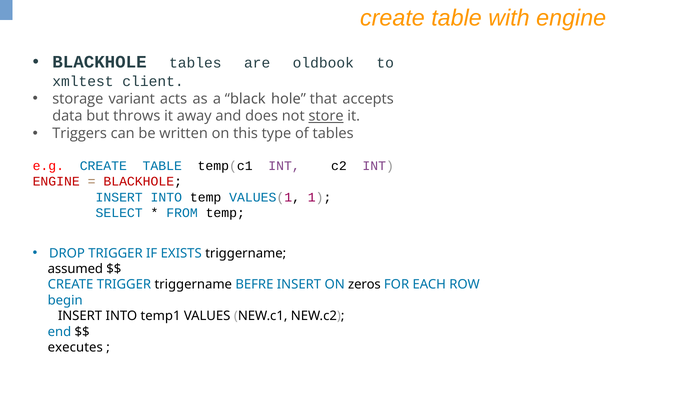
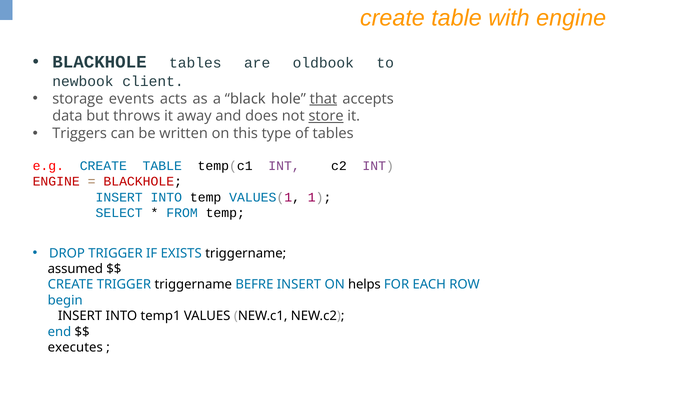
xmltest: xmltest -> newbook (83, 81)
variant: variant -> events (132, 99)
that underline: none -> present (323, 99)
zeros: zeros -> helps (364, 285)
